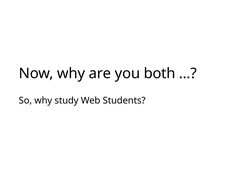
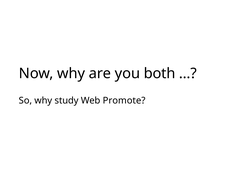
Students: Students -> Promote (124, 101)
